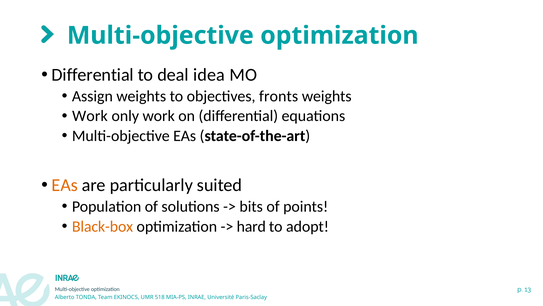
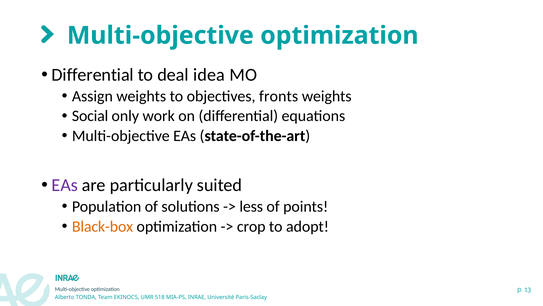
Work: Work -> Social (90, 116)
EAs colour: orange -> purple (65, 185)
bits: bits -> less (251, 206)
hard: hard -> crop (251, 226)
